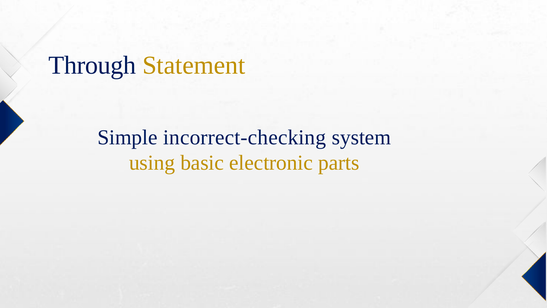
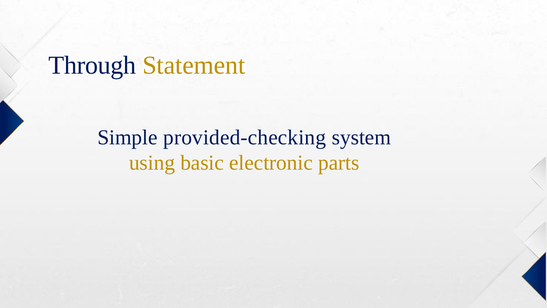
incorrect-checking: incorrect-checking -> provided-checking (245, 137)
